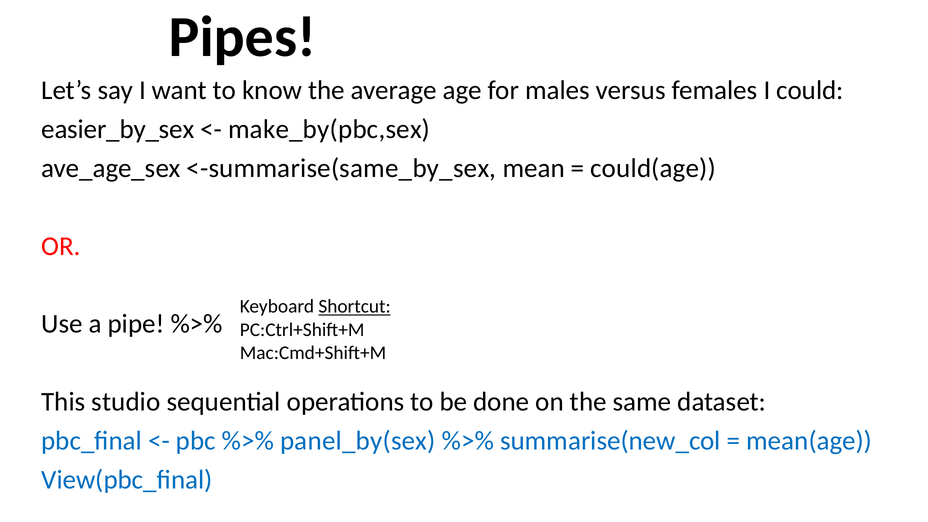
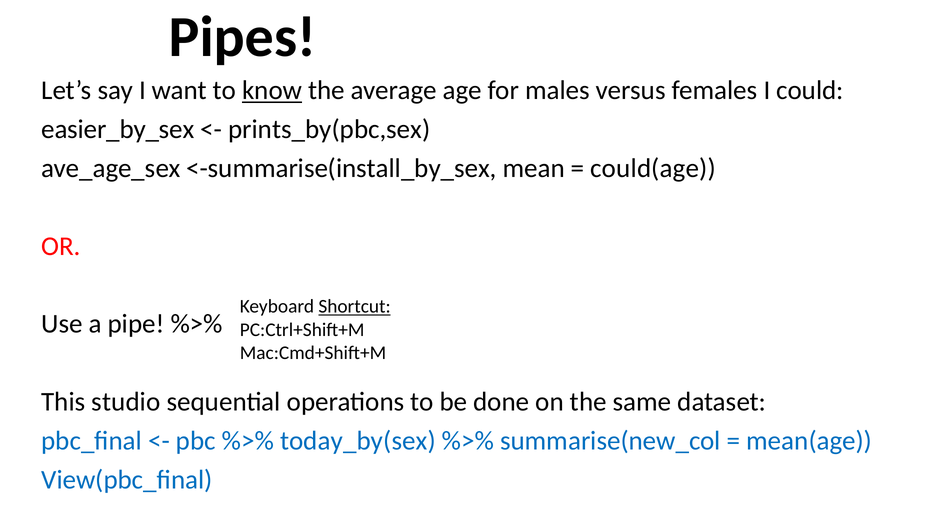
know underline: none -> present (272, 91)
make_by(pbc,sex: make_by(pbc,sex -> prints_by(pbc,sex (329, 129)
<-summarise(same_by_sex: <-summarise(same_by_sex -> <-summarise(install_by_sex (341, 168)
panel_by(sex: panel_by(sex -> today_by(sex (358, 441)
